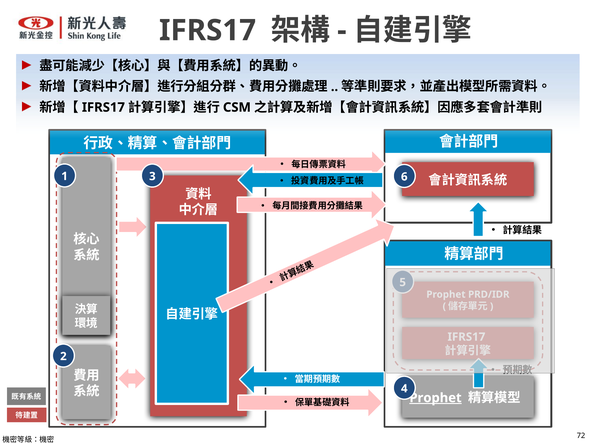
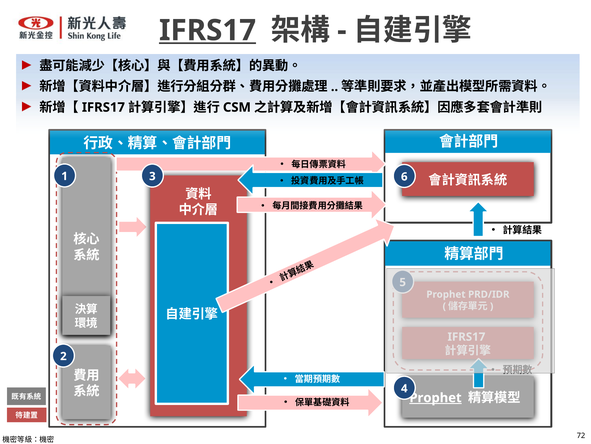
IFRS17 underline: none -> present (208, 30)
